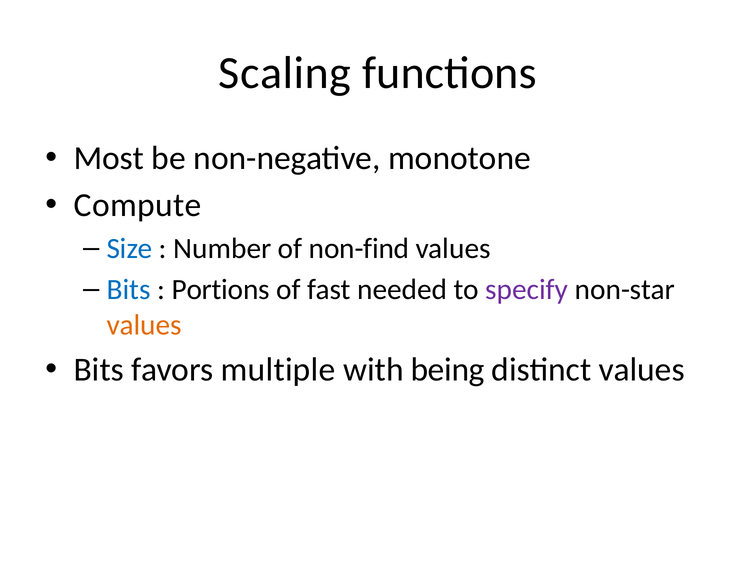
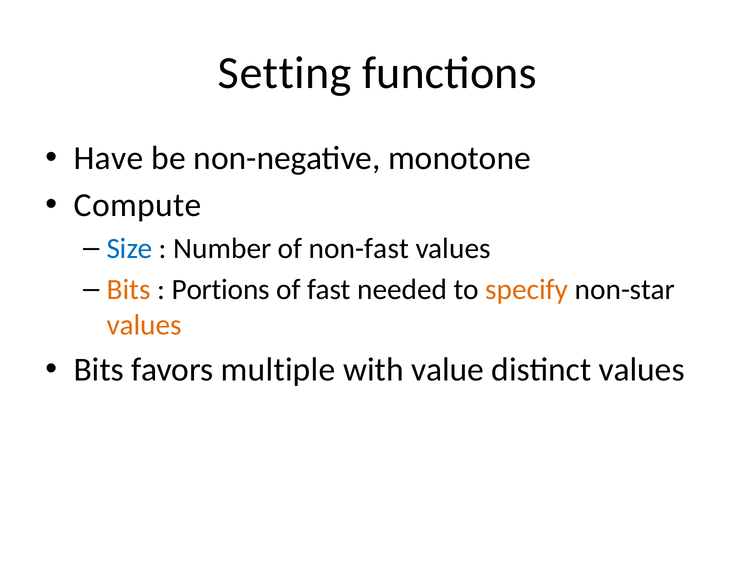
Scaling: Scaling -> Setting (285, 73)
Most: Most -> Have (109, 158)
non-find: non-find -> non-fast (359, 249)
Bits colour: blue -> orange (129, 290)
specify colour: purple -> orange (527, 290)
being: being -> value (448, 370)
